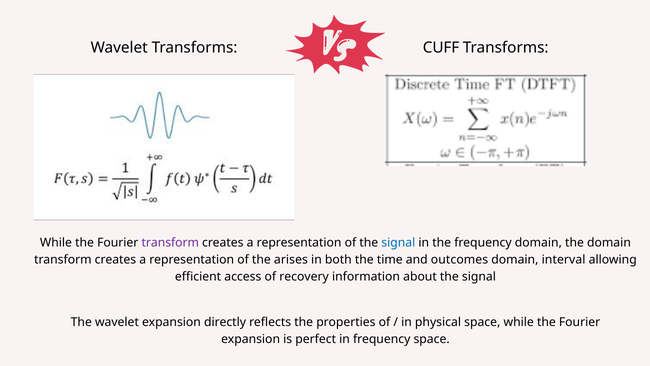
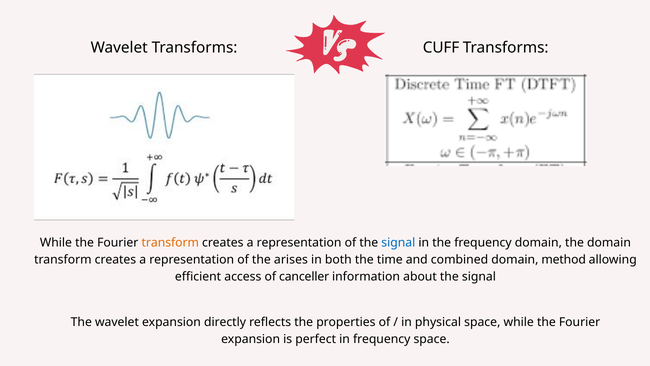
transform colour: purple -> orange (170, 242)
outcomes: outcomes -> combined (460, 259)
interval: interval -> method (564, 259)
recovery: recovery -> canceller (304, 277)
